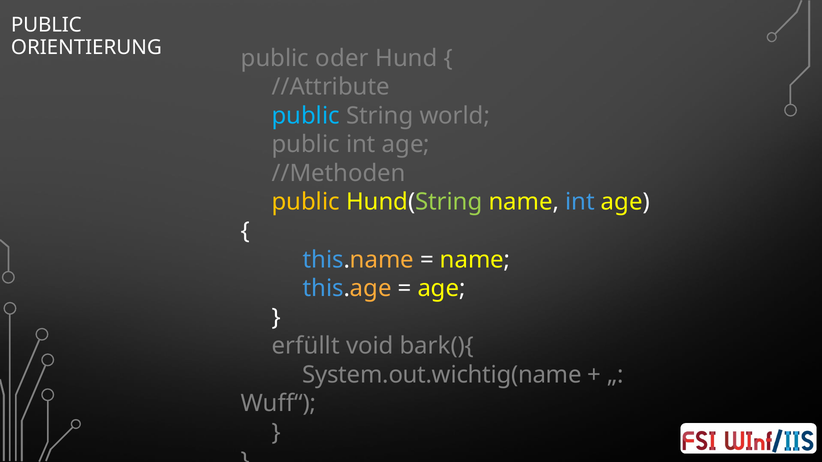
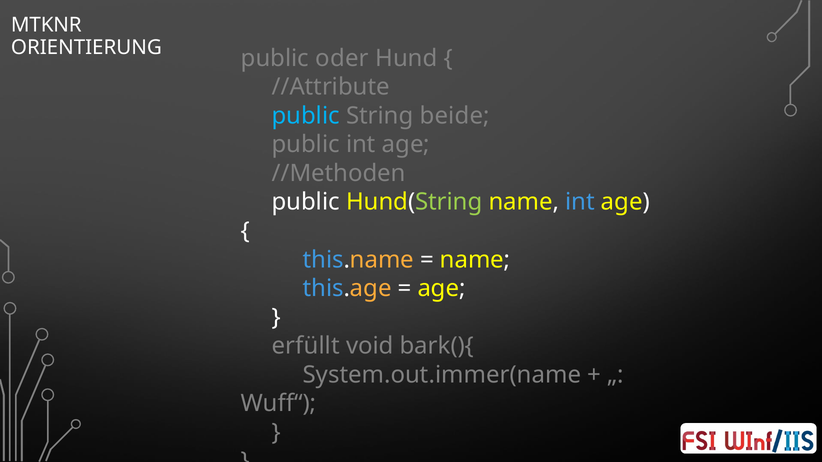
PUBLIC: PUBLIC -> MTKNR (46, 25)
world: world -> beide (455, 116)
public colour: yellow -> white (306, 202)
System.out.wichtig(name: System.out.wichtig(name -> System.out.immer(name (442, 375)
